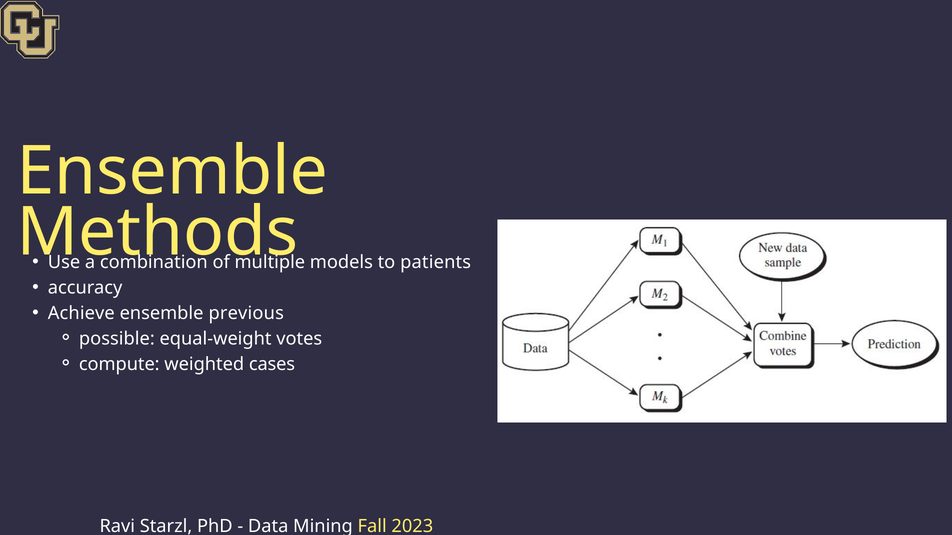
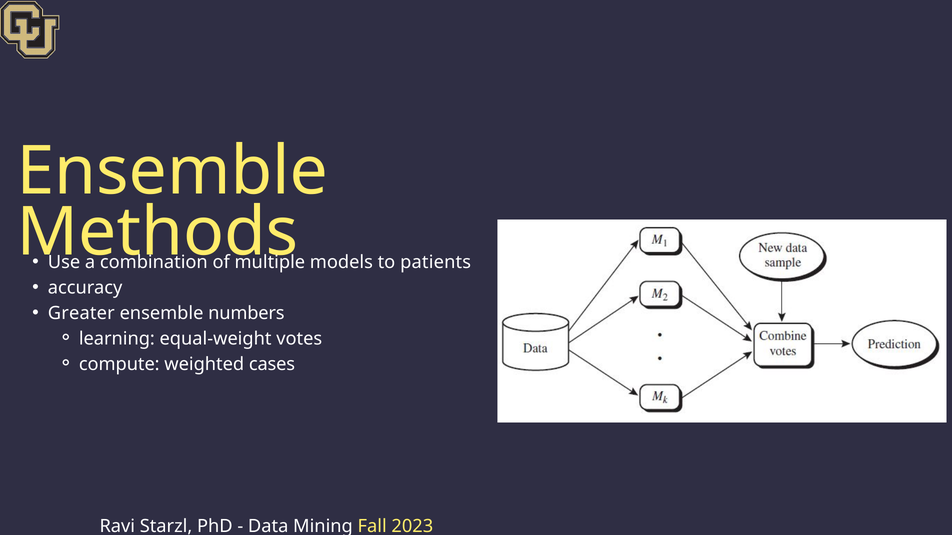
Achieve: Achieve -> Greater (81, 314)
previous: previous -> numbers (246, 314)
possible: possible -> learning (117, 339)
